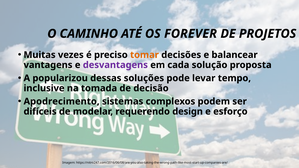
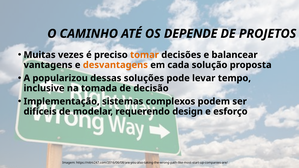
FOREVER: FOREVER -> DEPENDE (191, 34)
desvantagens colour: purple -> orange (115, 65)
Apodrecimento: Apodrecimento -> Implementação (62, 102)
